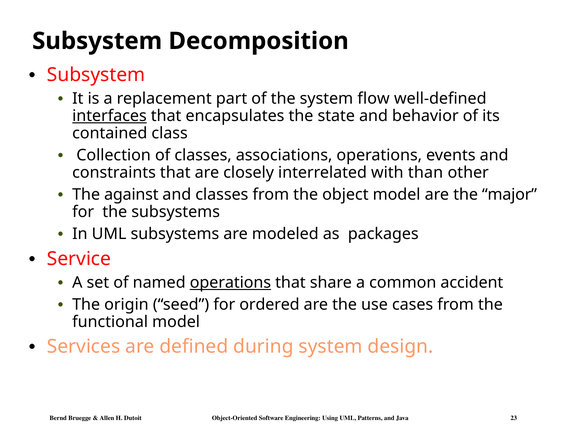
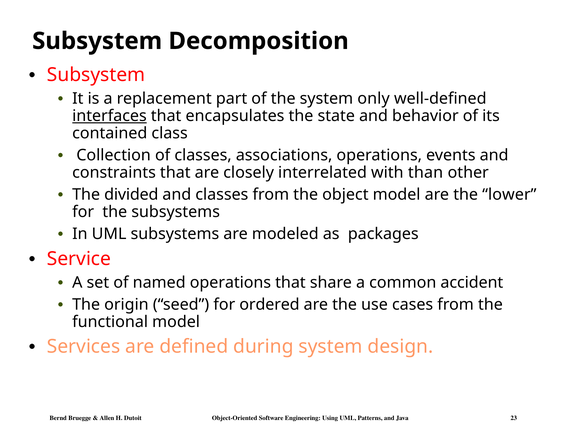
flow: flow -> only (374, 99)
against: against -> divided (131, 195)
major: major -> lower (509, 195)
operations underline: present -> none (230, 283)
